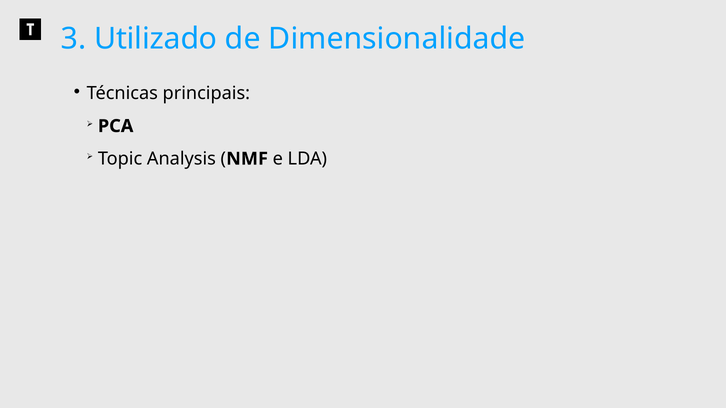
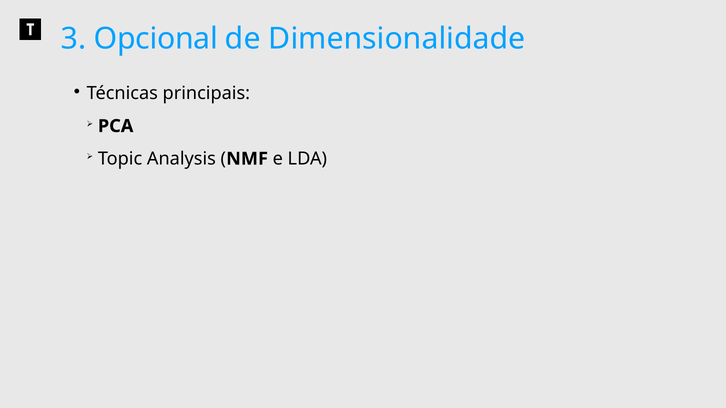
Utilizado: Utilizado -> Opcional (156, 39)
